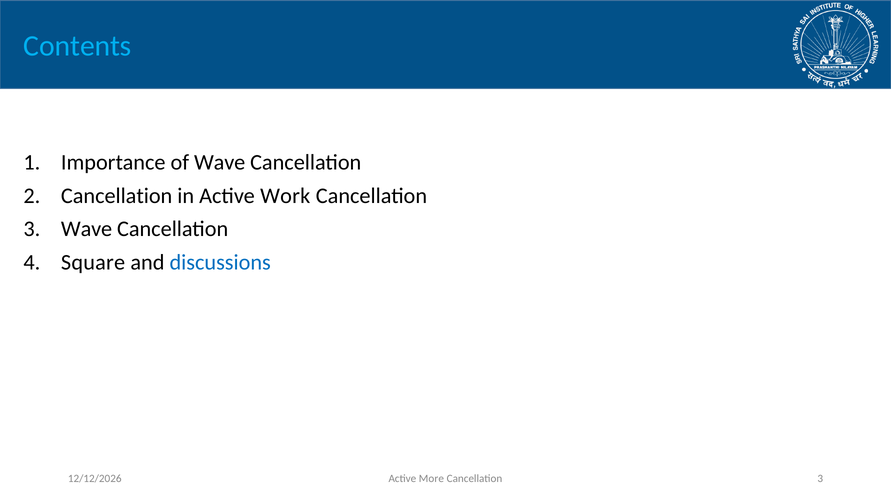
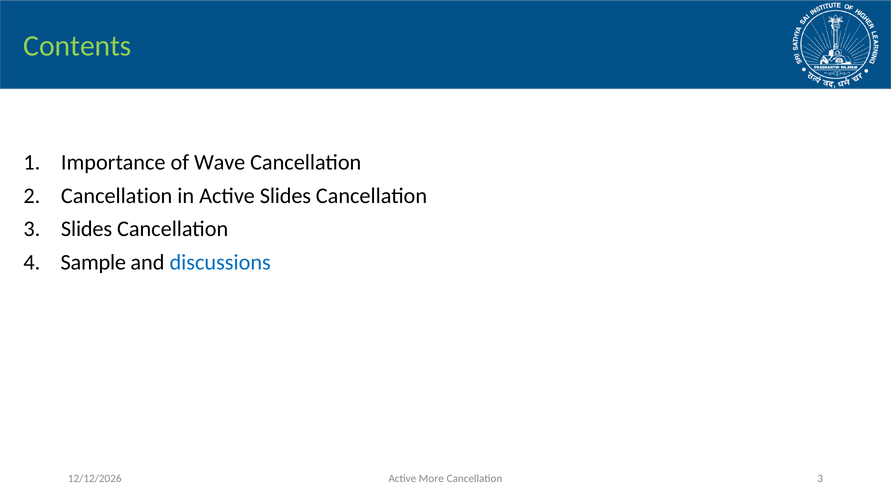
Contents colour: light blue -> light green (77, 46)
Active Work: Work -> Slides (285, 196)
3 Wave: Wave -> Slides (87, 229)
Square: Square -> Sample (93, 262)
